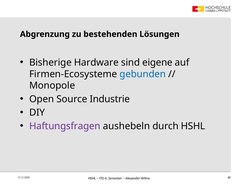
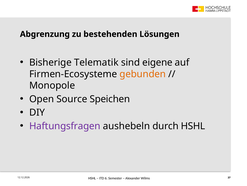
Hardware: Hardware -> Telematik (96, 62)
gebunden colour: blue -> orange (143, 74)
Industrie: Industrie -> Speichen (110, 99)
